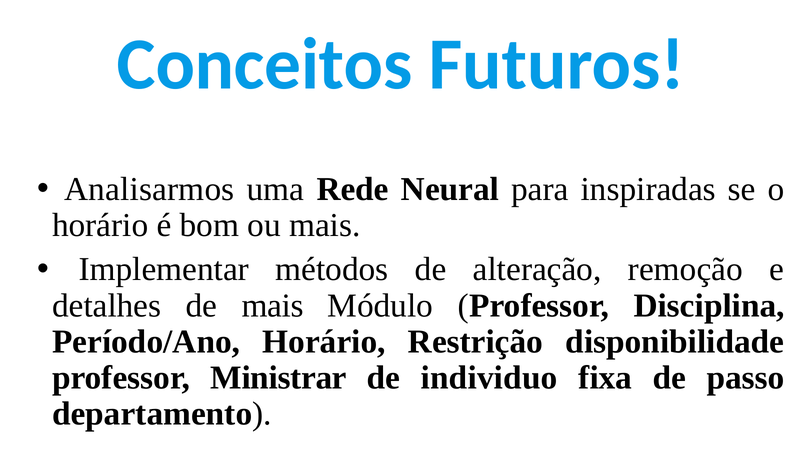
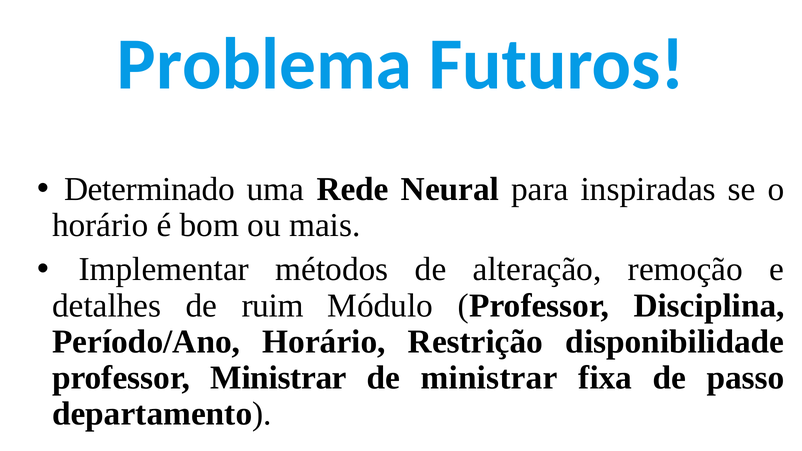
Conceitos: Conceitos -> Problema (265, 65)
Analisarmos: Analisarmos -> Determinado (150, 189)
de mais: mais -> ruim (273, 306)
de individuo: individuo -> ministrar (489, 378)
